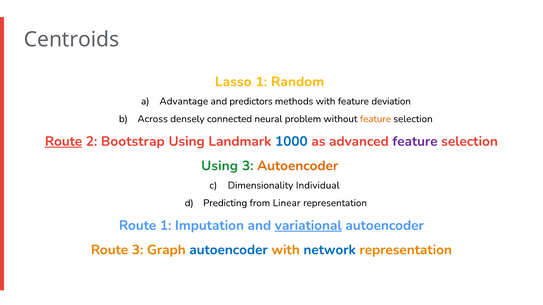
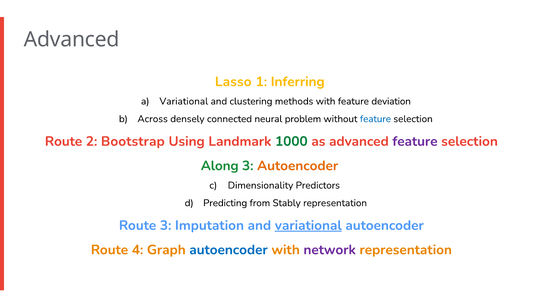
Centroids: Centroids -> Advanced (72, 40)
Random: Random -> Inferring (298, 82)
Advantage: Advantage -> Variational (184, 101)
predictors: predictors -> clustering (251, 101)
feature colour: orange -> blue (375, 119)
Route underline: present -> none (64, 142)
1000 colour: blue -> green (291, 142)
Using: Using -> Along (220, 166)
Individual: Individual -> Predictors (318, 186)
Linear: Linear -> Stably (287, 203)
Route 1: 1 -> 3 (166, 226)
Route 3: 3 -> 4 (138, 250)
network colour: blue -> purple (330, 250)
